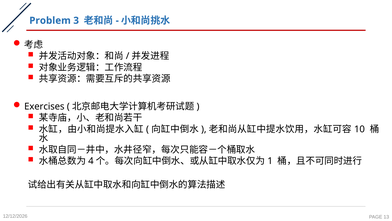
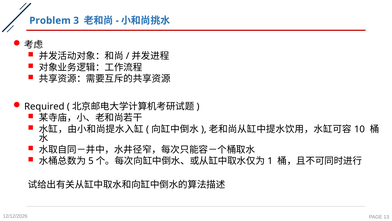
Exercises: Exercises -> Required (44, 106)
4: 4 -> 5 (91, 161)
